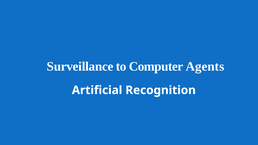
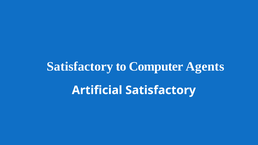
Surveillance: Surveillance -> Satisfactory (80, 67)
Artificial Recognition: Recognition -> Satisfactory (161, 90)
